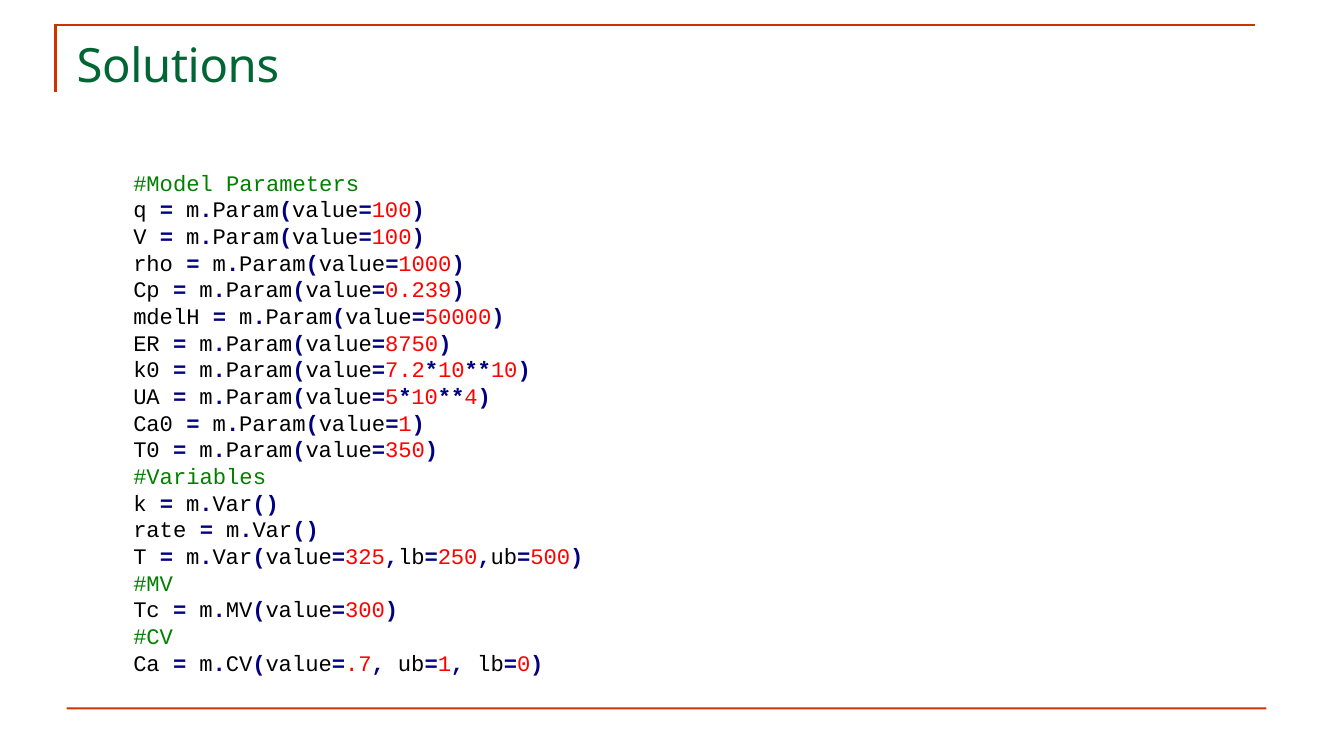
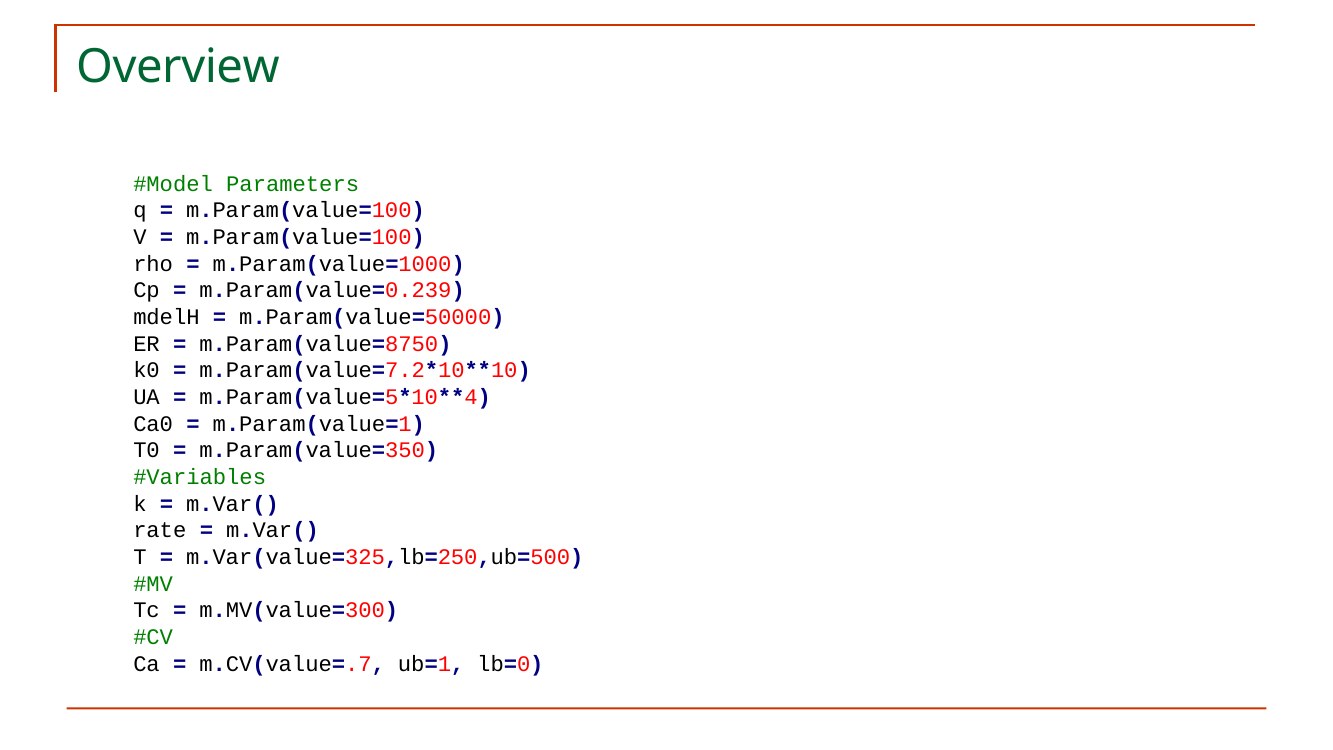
Solutions: Solutions -> Overview (178, 67)
